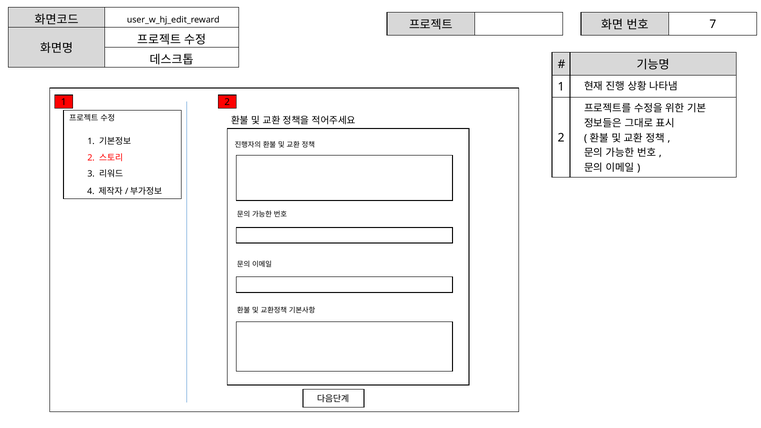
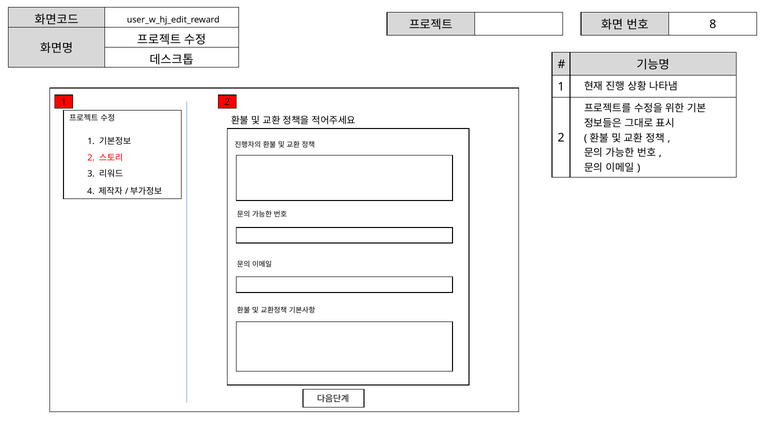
7: 7 -> 8 (713, 24)
